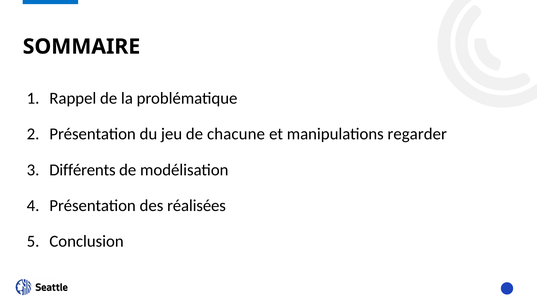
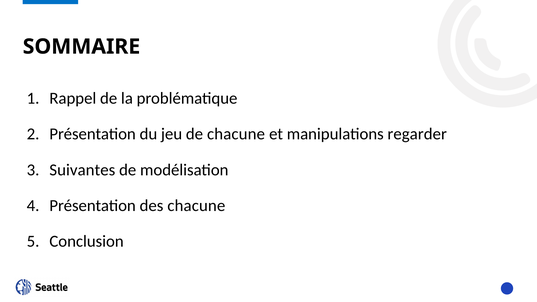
Différents: Différents -> Suivantes (82, 170)
des réalisées: réalisées -> chacune (196, 206)
